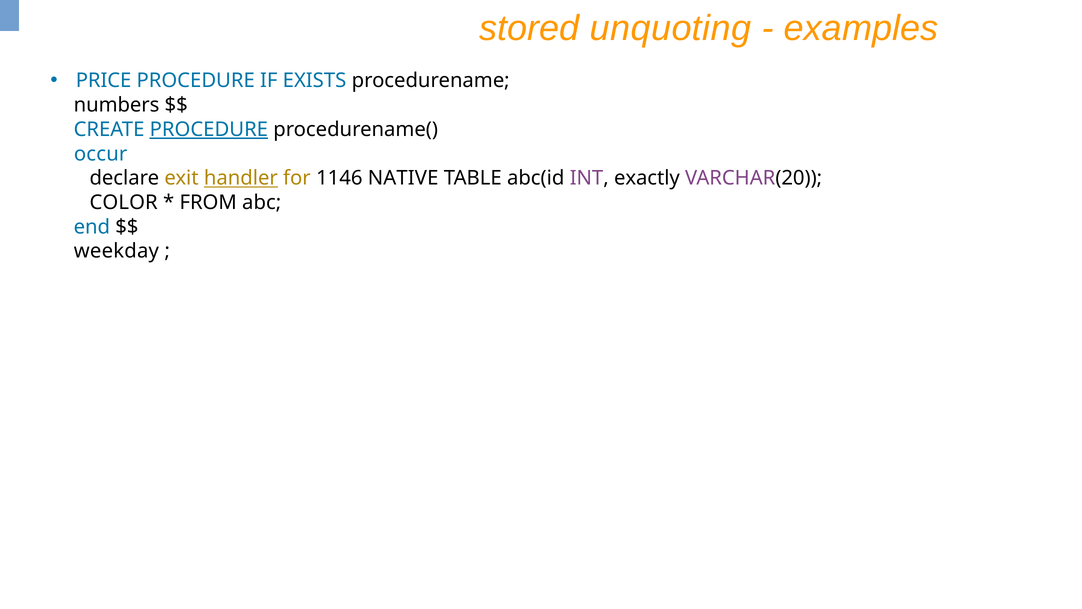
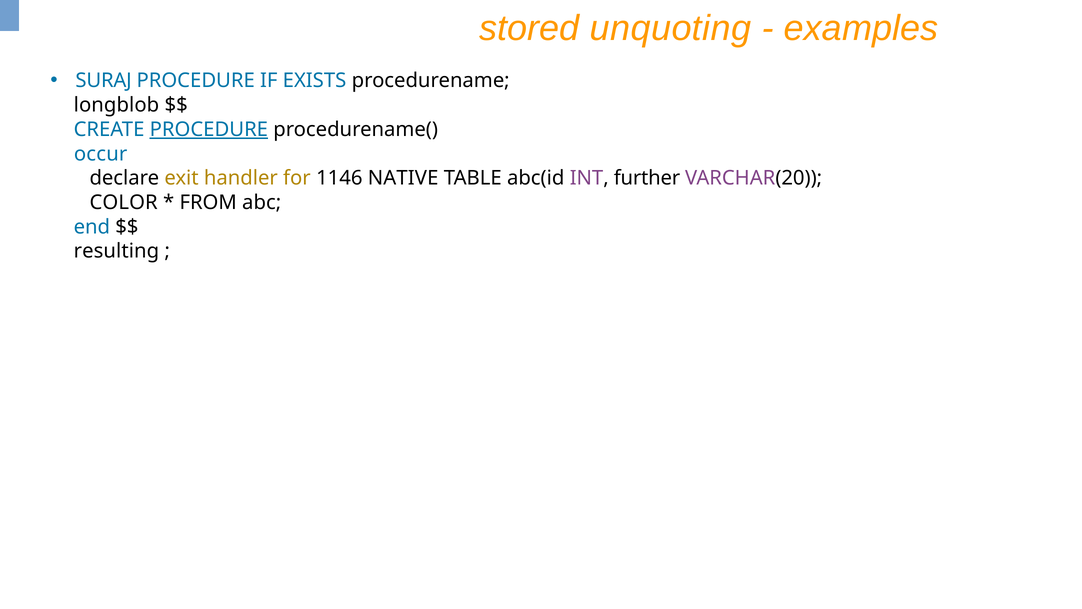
PRICE: PRICE -> SURAJ (104, 81)
numbers: numbers -> longblob (116, 105)
handler underline: present -> none (241, 178)
exactly: exactly -> further (647, 178)
weekday: weekday -> resulting (116, 251)
